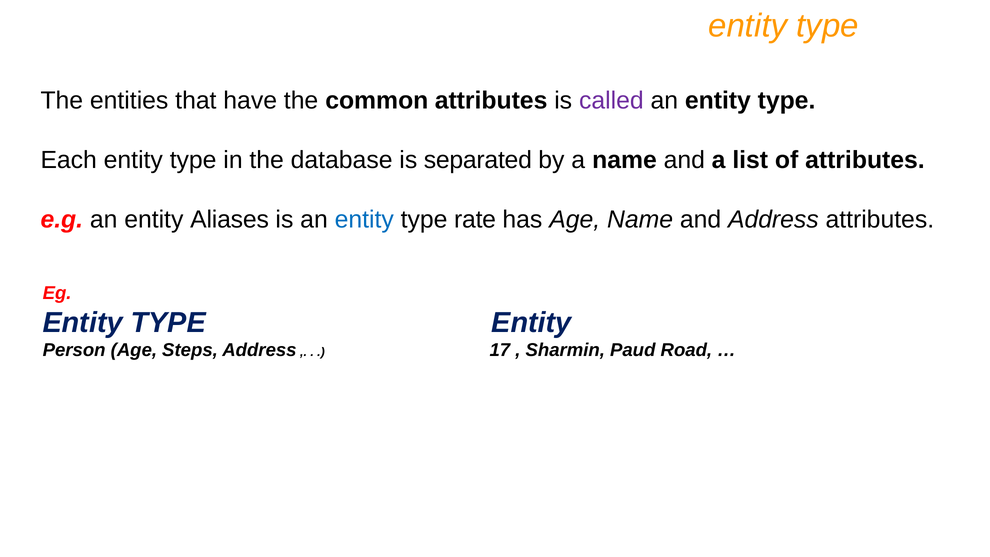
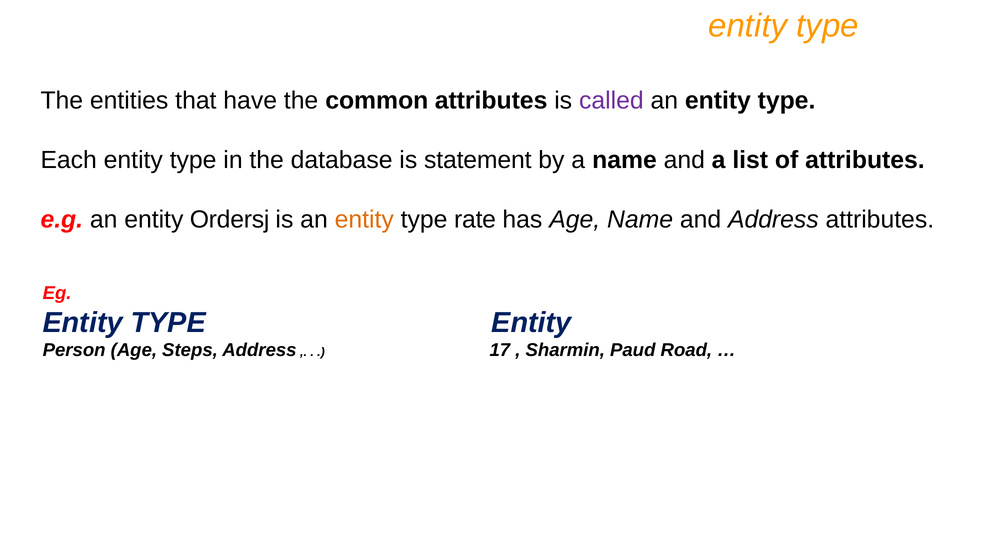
separated: separated -> statement (478, 160)
Aliases: Aliases -> Ordersj (230, 219)
entity colour: blue -> orange (364, 219)
